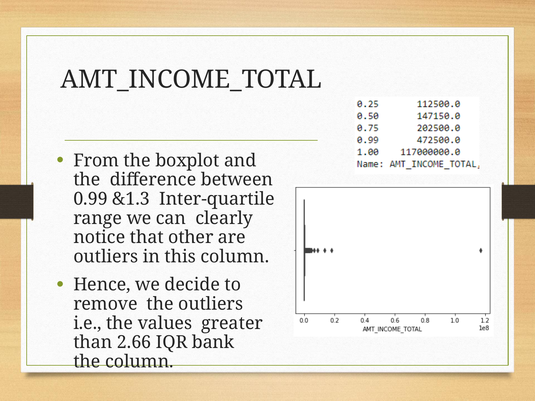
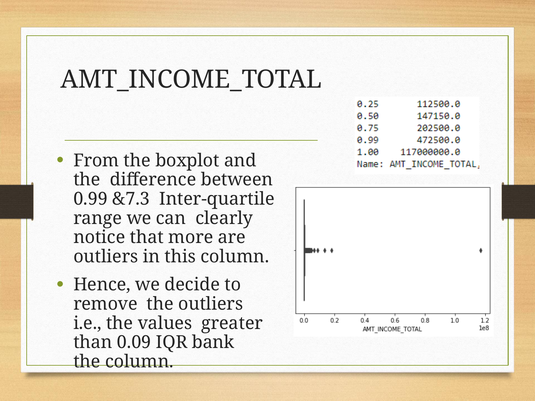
&1.3: &1.3 -> &7.3 (131, 199)
other: other -> more (191, 238)
2.66: 2.66 -> 0.09 (134, 343)
